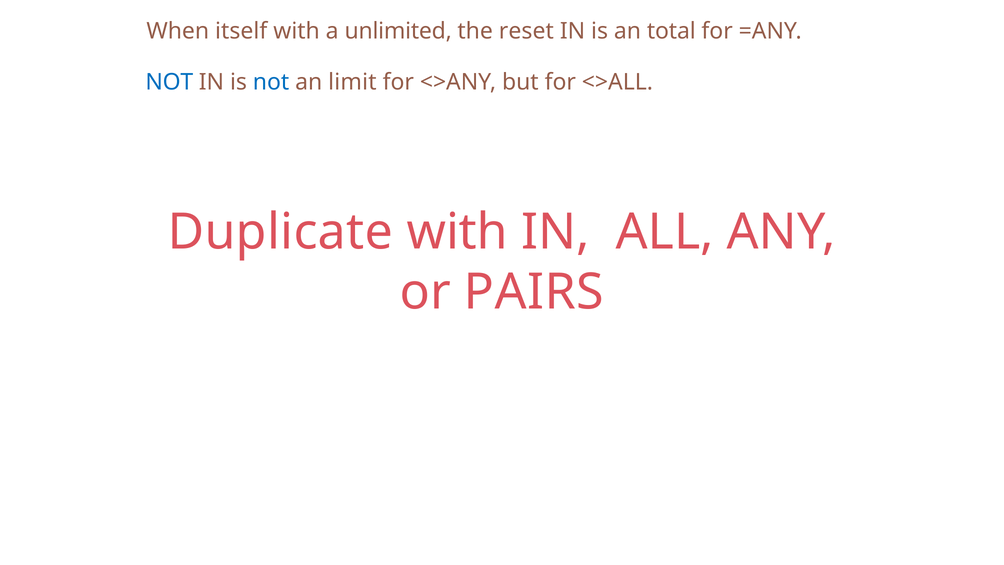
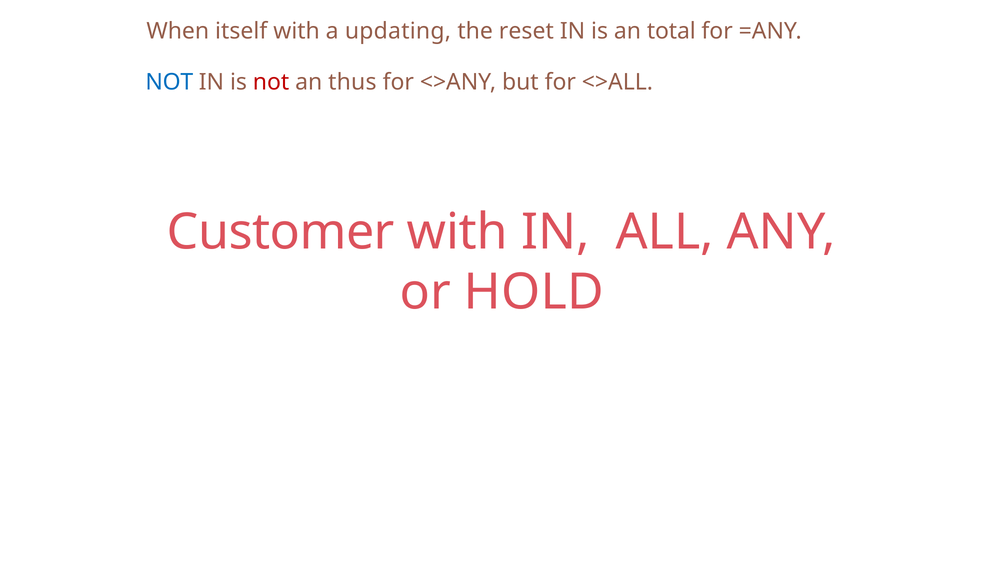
unlimited: unlimited -> updating (398, 31)
not colour: blue -> red (271, 82)
limit: limit -> thus (352, 82)
Duplicate: Duplicate -> Customer (281, 232)
PAIRS: PAIRS -> HOLD (534, 292)
